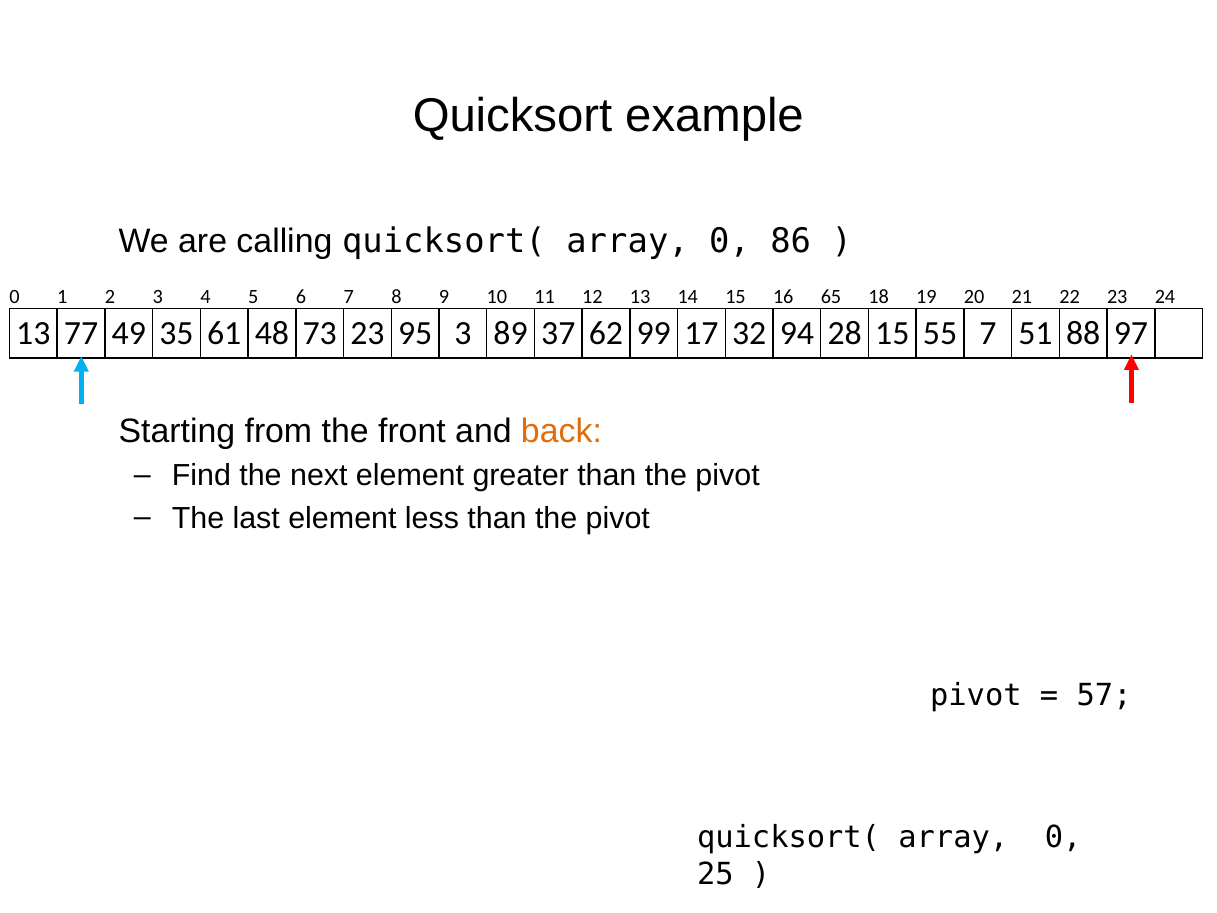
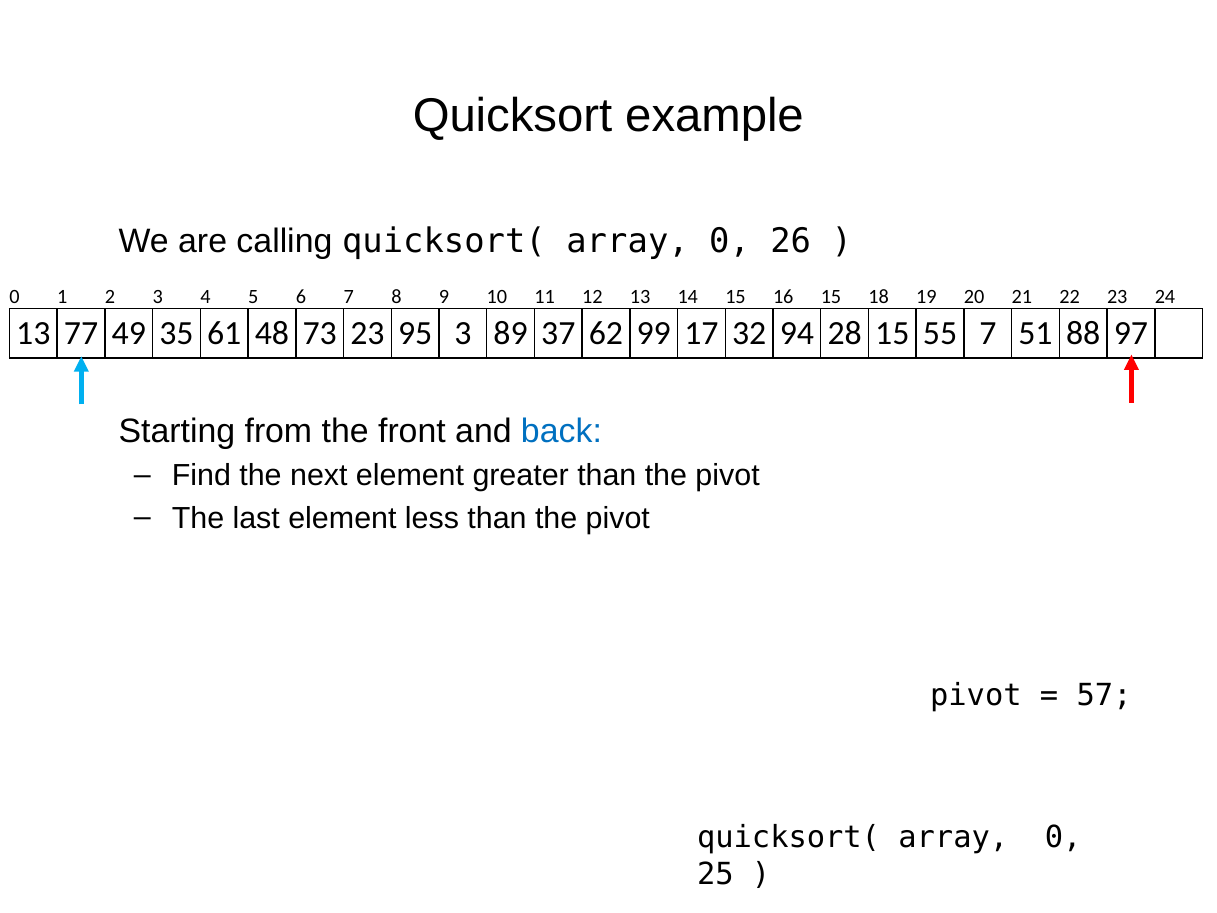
86: 86 -> 26 (791, 242)
16 65: 65 -> 15 (831, 296)
back colour: orange -> blue (561, 431)
